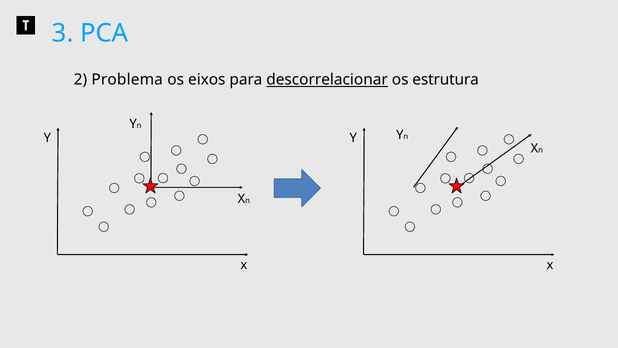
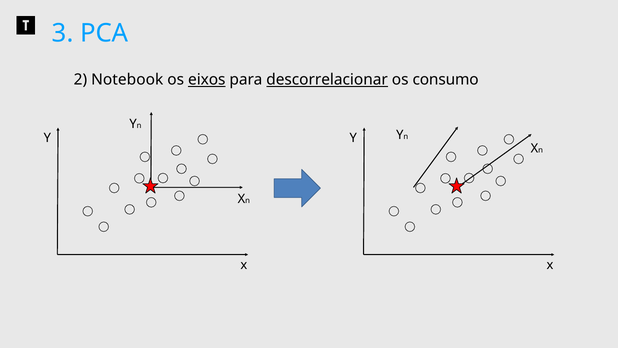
Problema: Problema -> Notebook (127, 80)
eixos underline: none -> present (207, 80)
estrutura: estrutura -> consumo (446, 80)
